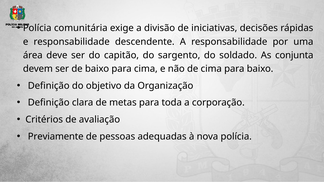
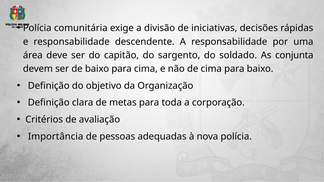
Previamente: Previamente -> Importância (56, 137)
